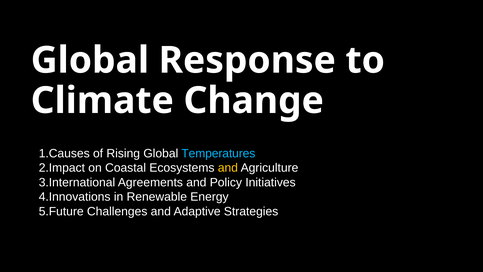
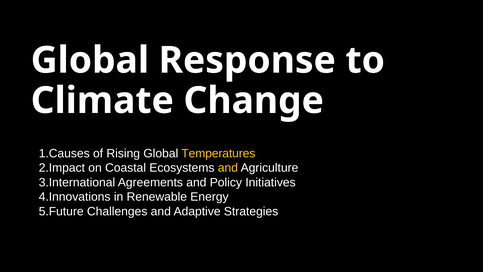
Temperatures colour: light blue -> yellow (218, 153)
